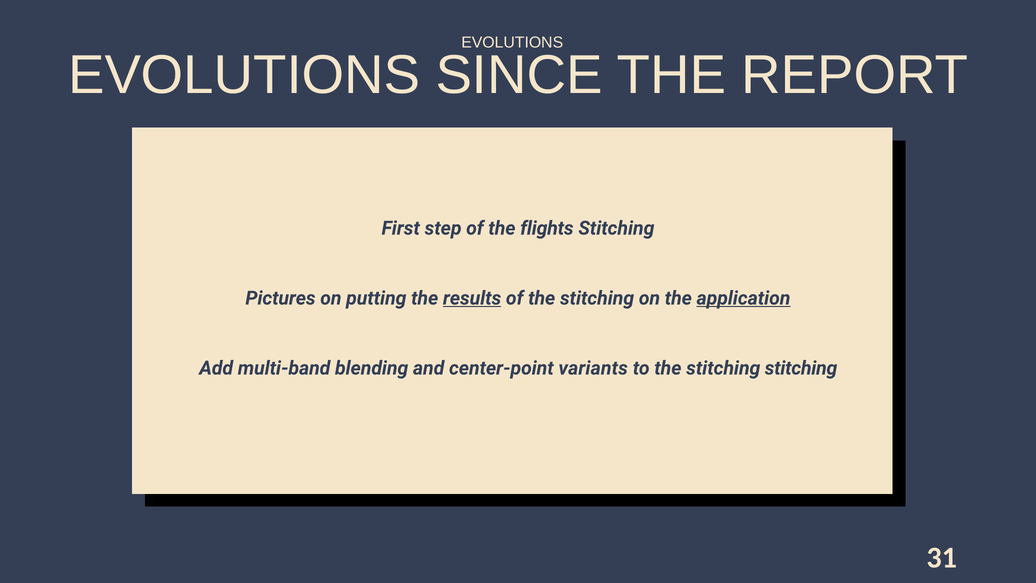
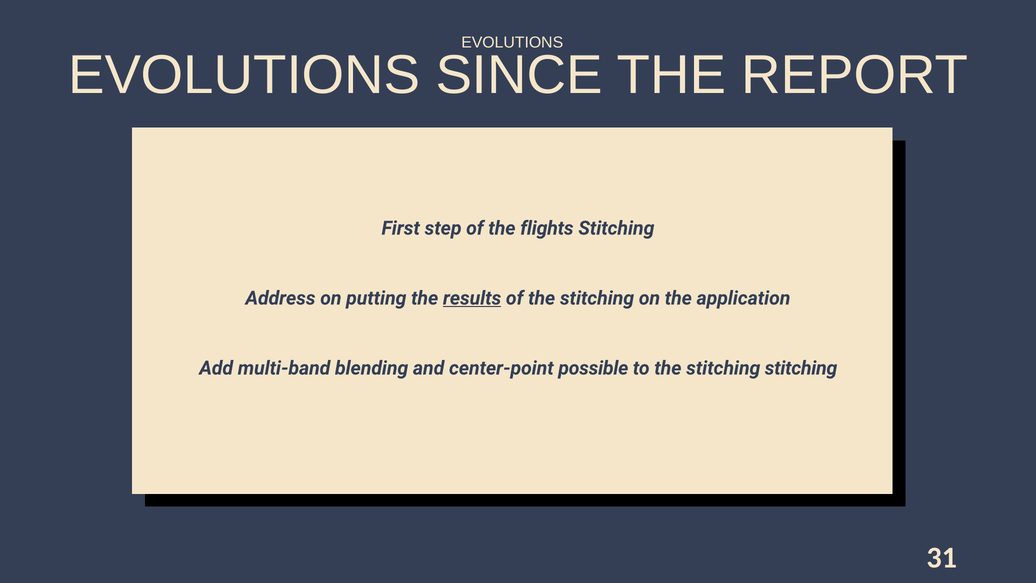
Pictures: Pictures -> Address (280, 298)
application underline: present -> none (743, 298)
variants: variants -> possible (593, 368)
